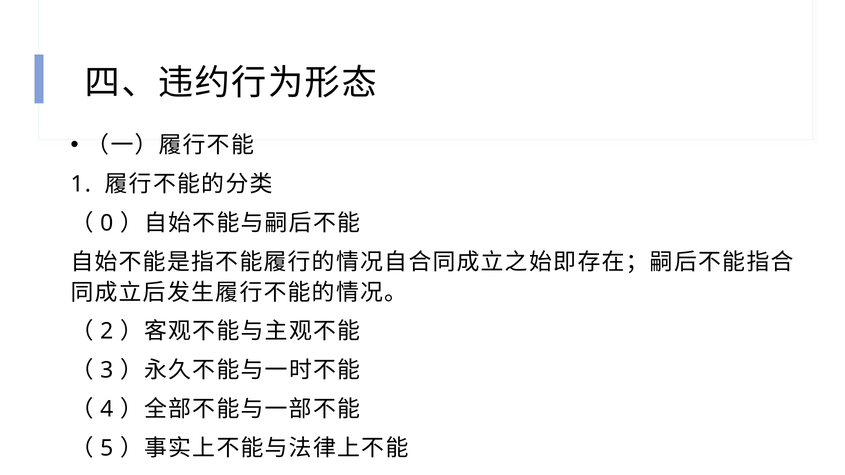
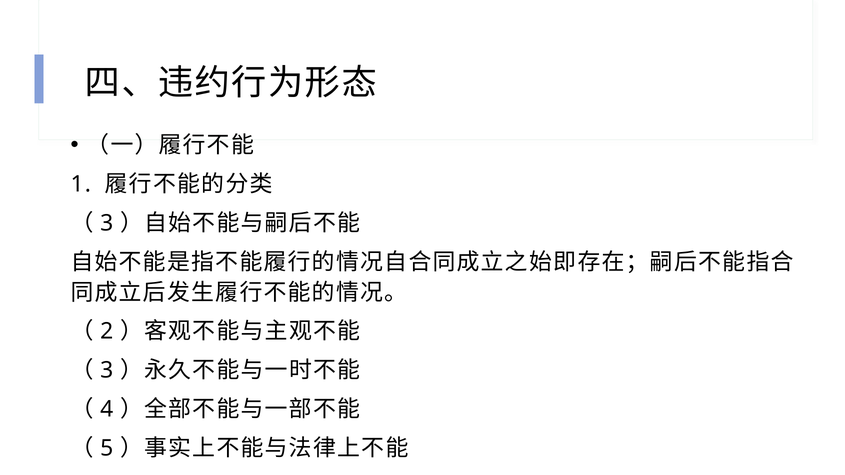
0: 0 -> 3 (107, 223)
